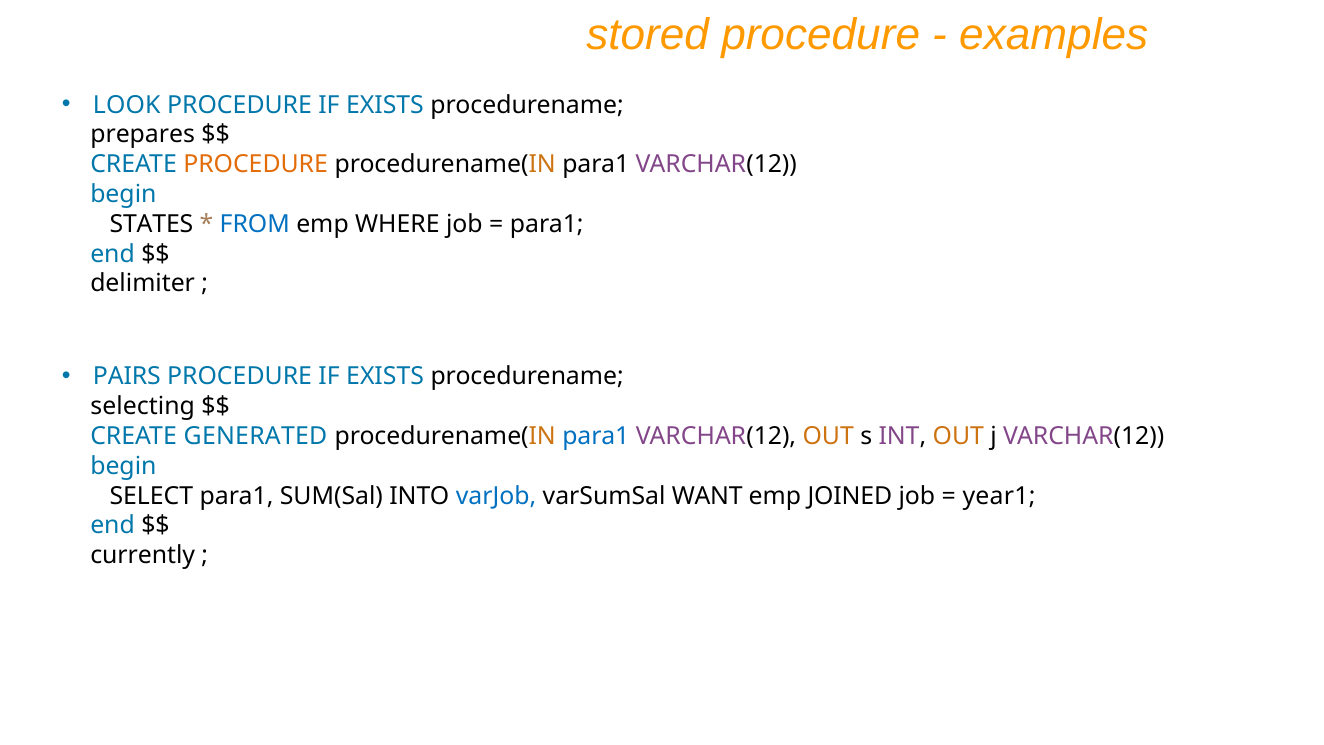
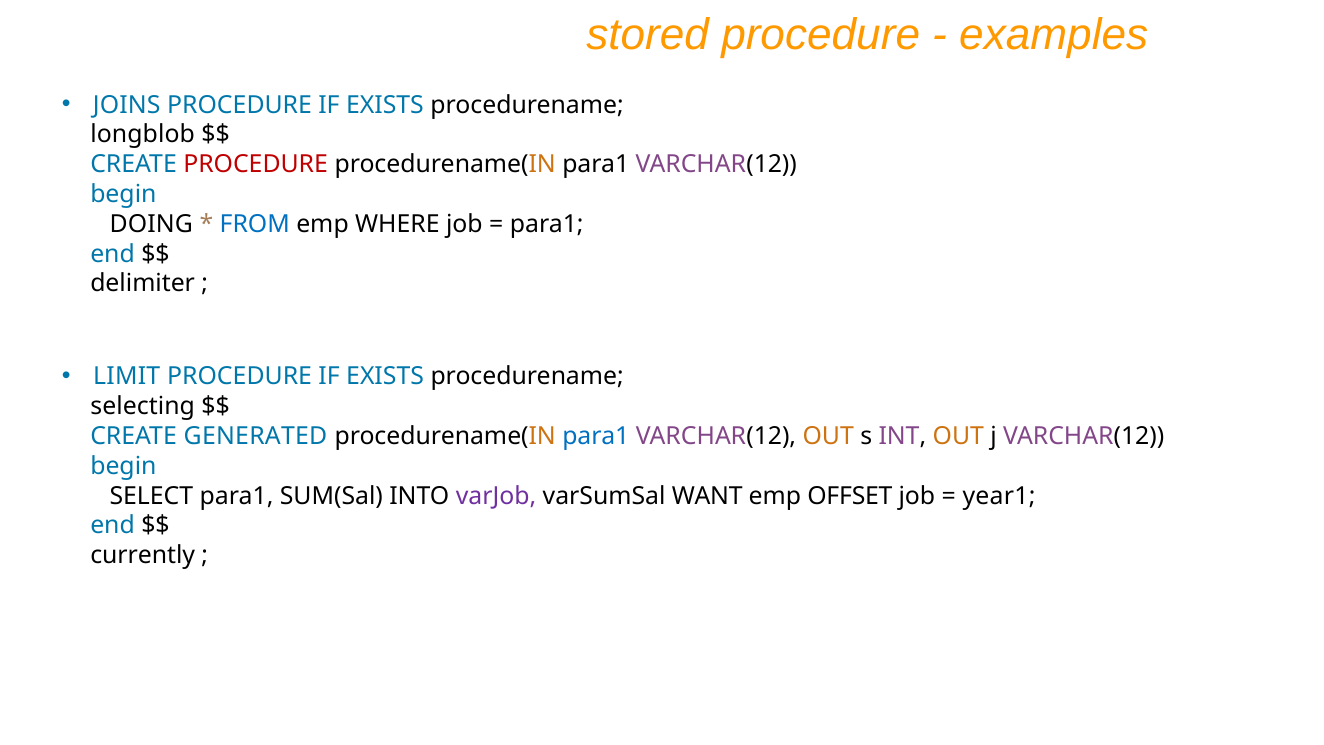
LOOK: LOOK -> JOINS (127, 105)
prepares: prepares -> longblob (143, 135)
PROCEDURE colour: orange -> red (256, 164)
STATES: STATES -> DOING (151, 224)
PAIRS: PAIRS -> LIMIT (127, 377)
varJob colour: blue -> purple (496, 496)
JOINED: JOINED -> OFFSET (850, 496)
